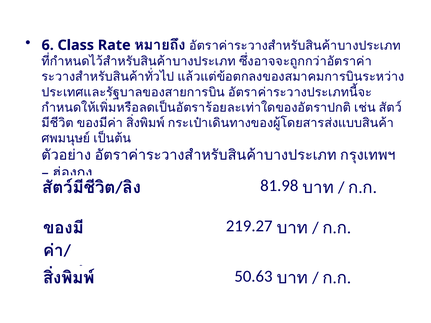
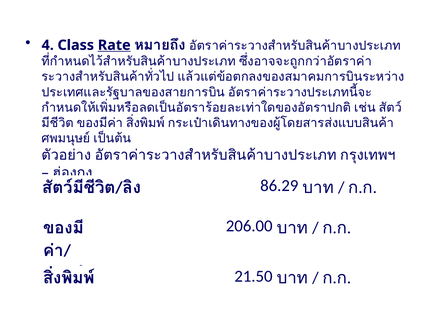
6: 6 -> 4 (48, 45)
Rate underline: none -> present (114, 45)
81.98: 81.98 -> 86.29 (279, 186)
219.27: 219.27 -> 206.00 (249, 226)
50.63: 50.63 -> 21.50 (253, 276)
